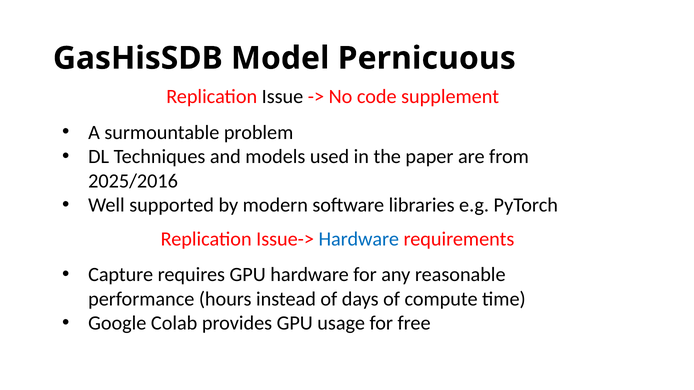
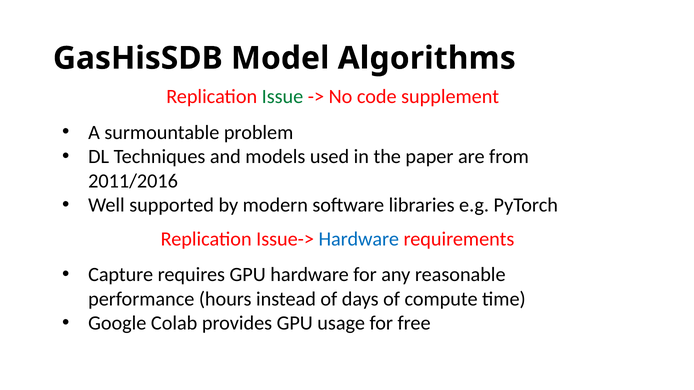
Pernicuous: Pernicuous -> Algorithms (427, 58)
Issue colour: black -> green (283, 97)
2025/2016: 2025/2016 -> 2011/2016 (133, 181)
